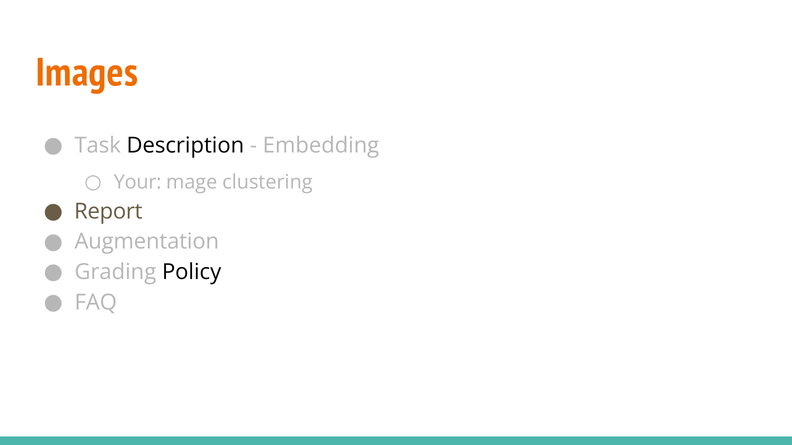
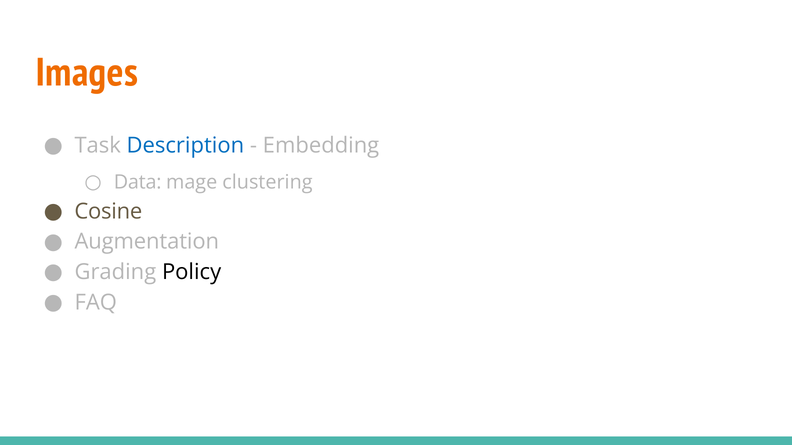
Description colour: black -> blue (185, 146)
Your: Your -> Data (138, 182)
Report: Report -> Cosine (108, 212)
